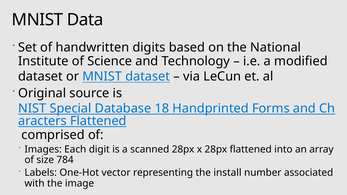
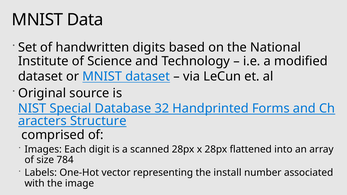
18: 18 -> 32 (162, 108)
Flattened: Flattened -> Structure (98, 121)
